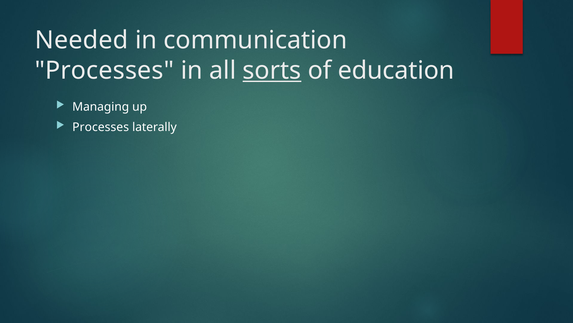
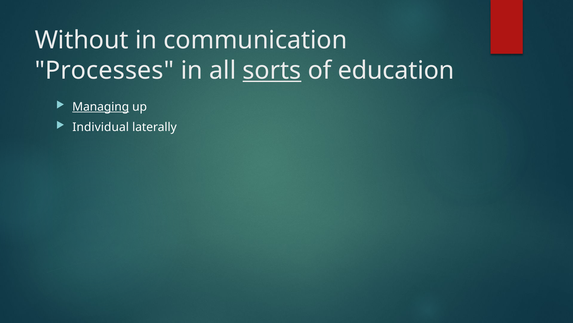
Needed: Needed -> Without (82, 40)
Managing underline: none -> present (101, 107)
Processes: Processes -> Individual (101, 127)
